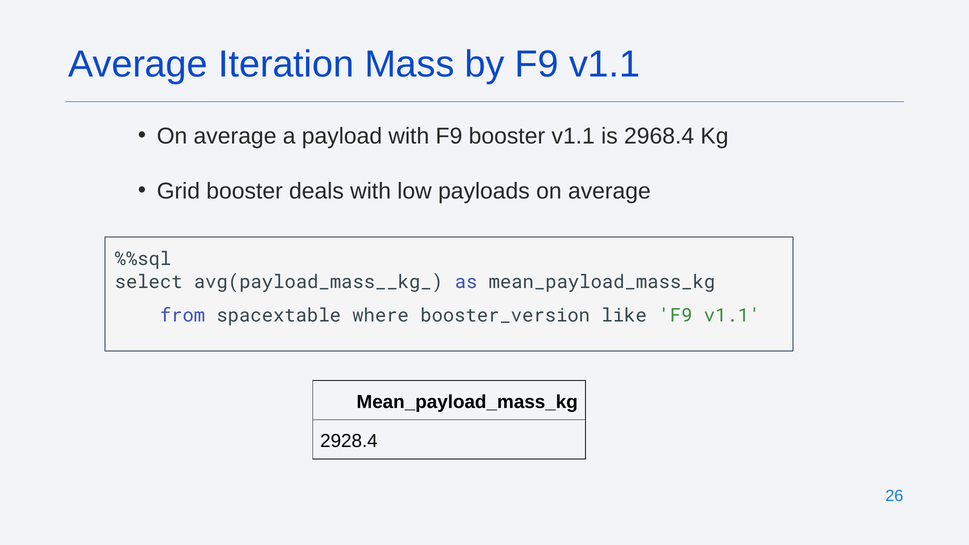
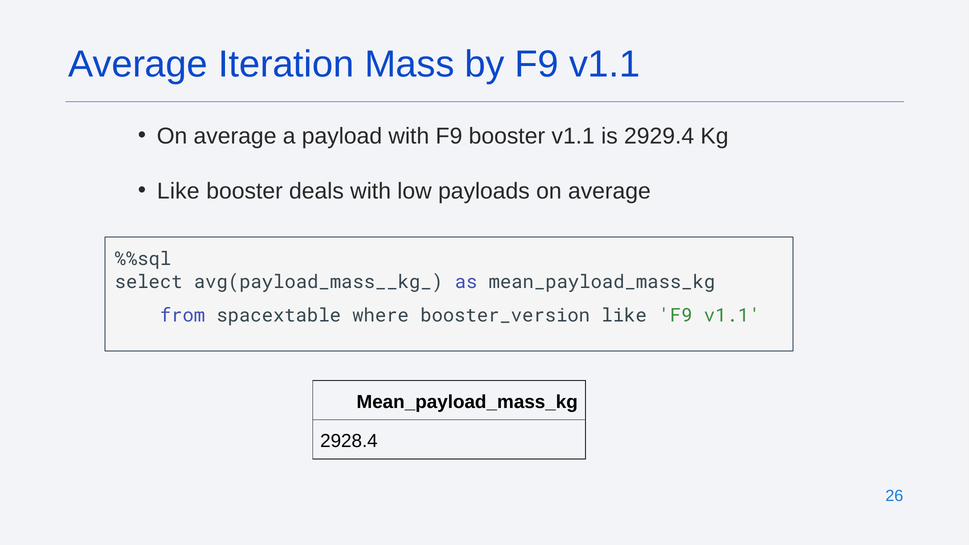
2968.4: 2968.4 -> 2929.4 (659, 136)
Grid: Grid -> Like (178, 191)
